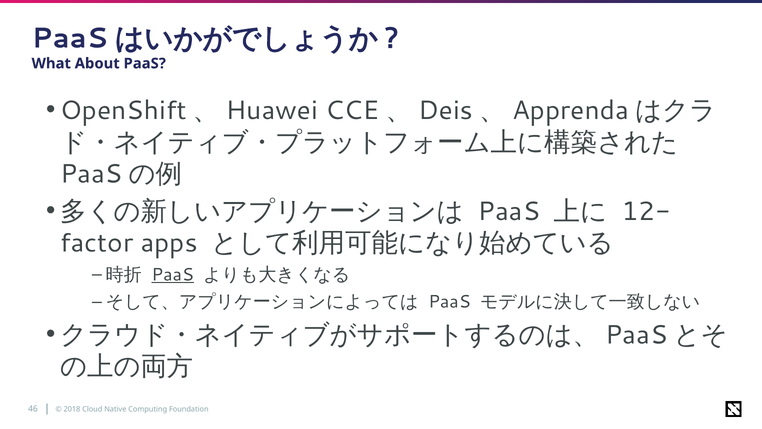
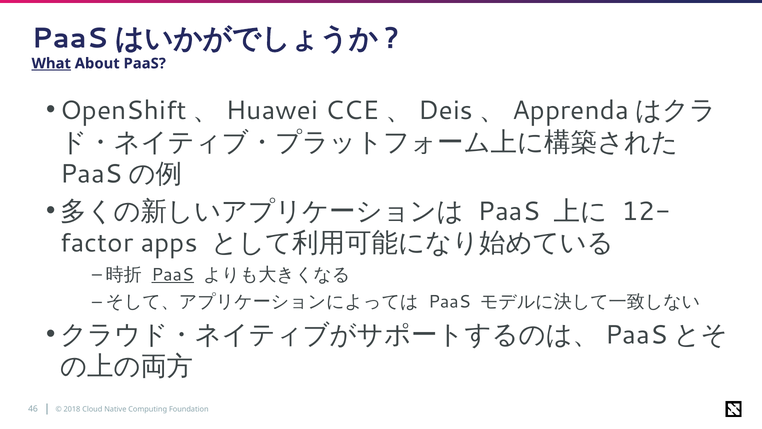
What underline: none -> present (51, 63)
